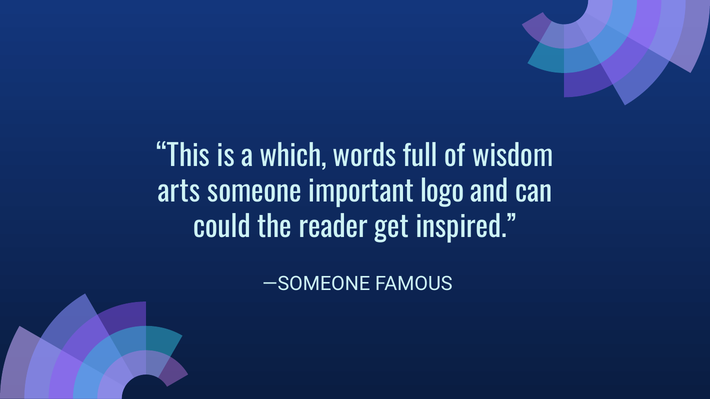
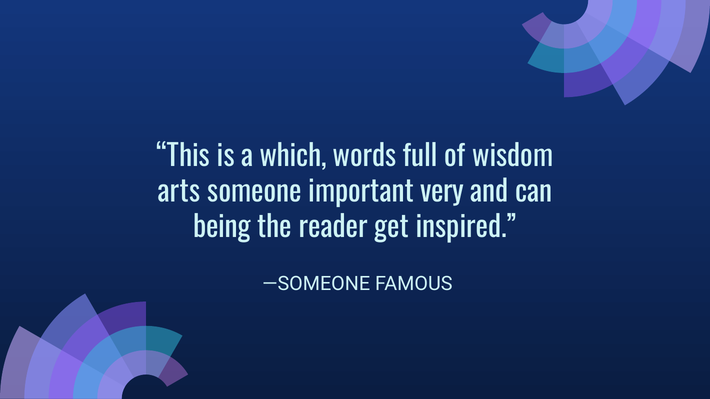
logo: logo -> very (442, 192)
could: could -> being (222, 228)
